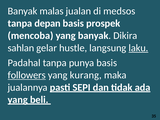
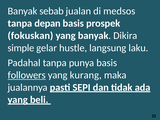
malas: malas -> sebab (52, 11)
mencoba: mencoba -> fokuskan (30, 36)
sahlan: sahlan -> simple (21, 48)
laku underline: present -> none (138, 48)
